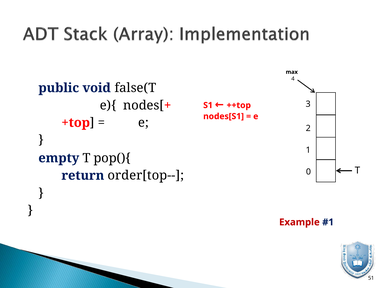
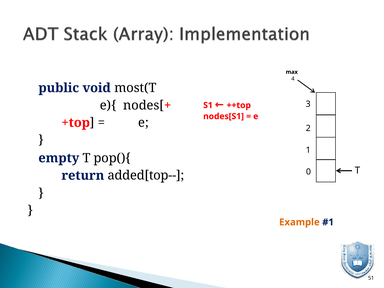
false(T: false(T -> most(T (135, 88)
order[top--: order[top-- -> added[top-- (146, 176)
Example colour: red -> orange (299, 222)
